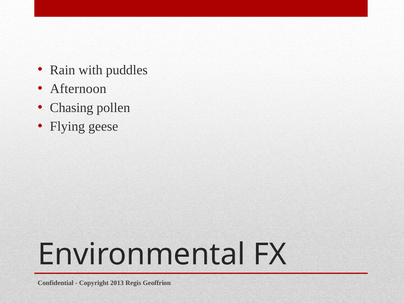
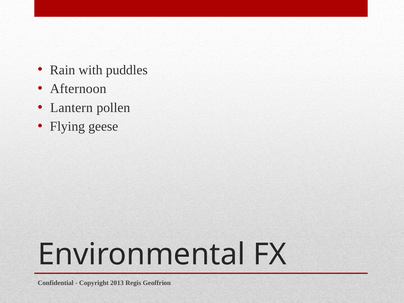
Chasing: Chasing -> Lantern (71, 108)
